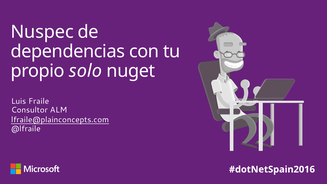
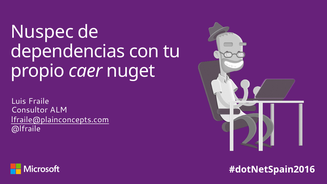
solo: solo -> caer (86, 71)
